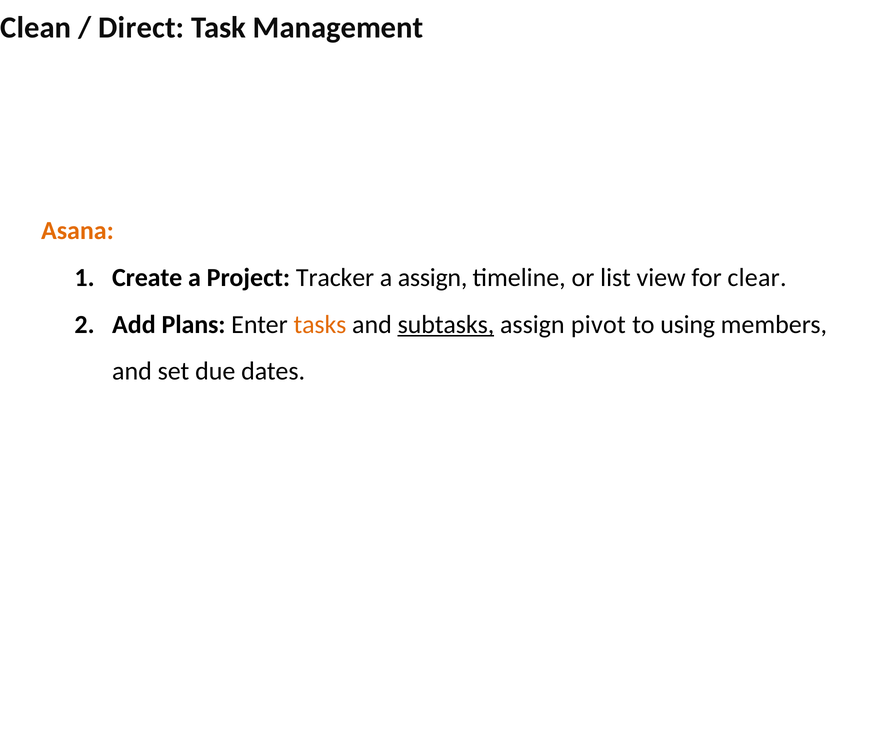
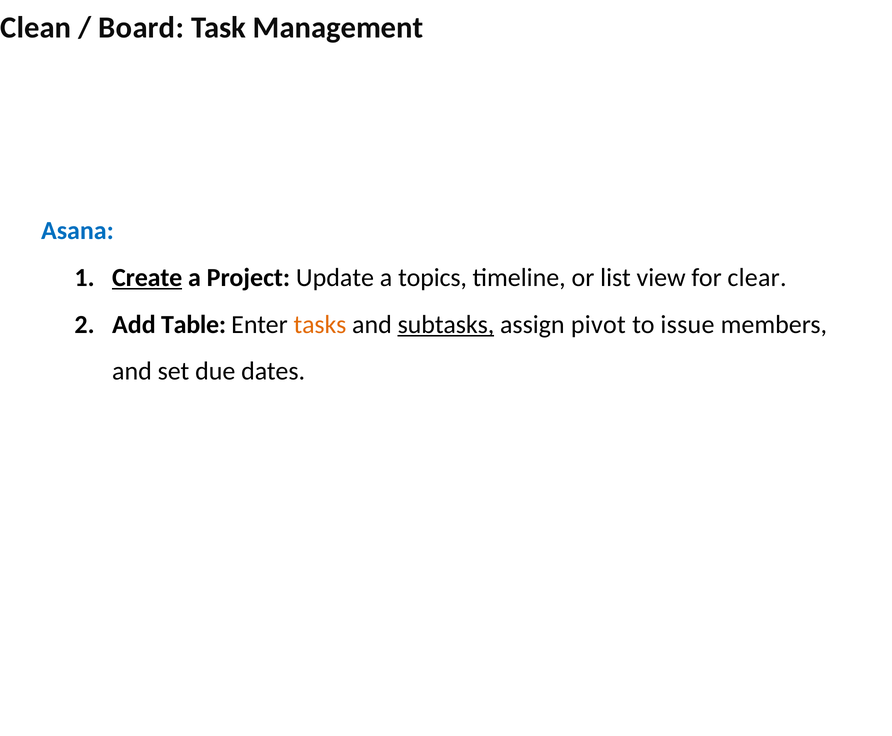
Direct: Direct -> Board (141, 28)
Asana colour: orange -> blue (77, 231)
Create underline: none -> present (147, 278)
Tracker: Tracker -> Update (335, 278)
a assign: assign -> topics (433, 278)
Plans: Plans -> Table (194, 324)
using: using -> issue (687, 324)
